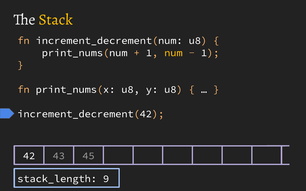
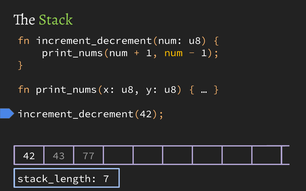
Stack colour: yellow -> light green (56, 20)
45: 45 -> 77 (88, 156)
9: 9 -> 7 (106, 179)
